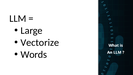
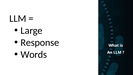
Vectorize: Vectorize -> Response (40, 42)
